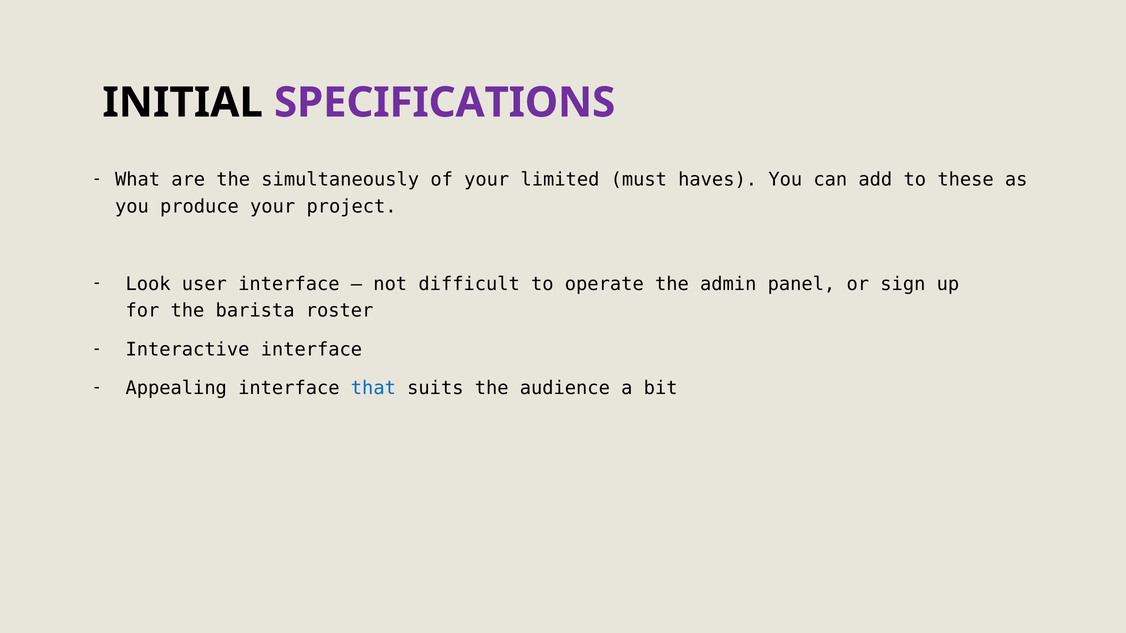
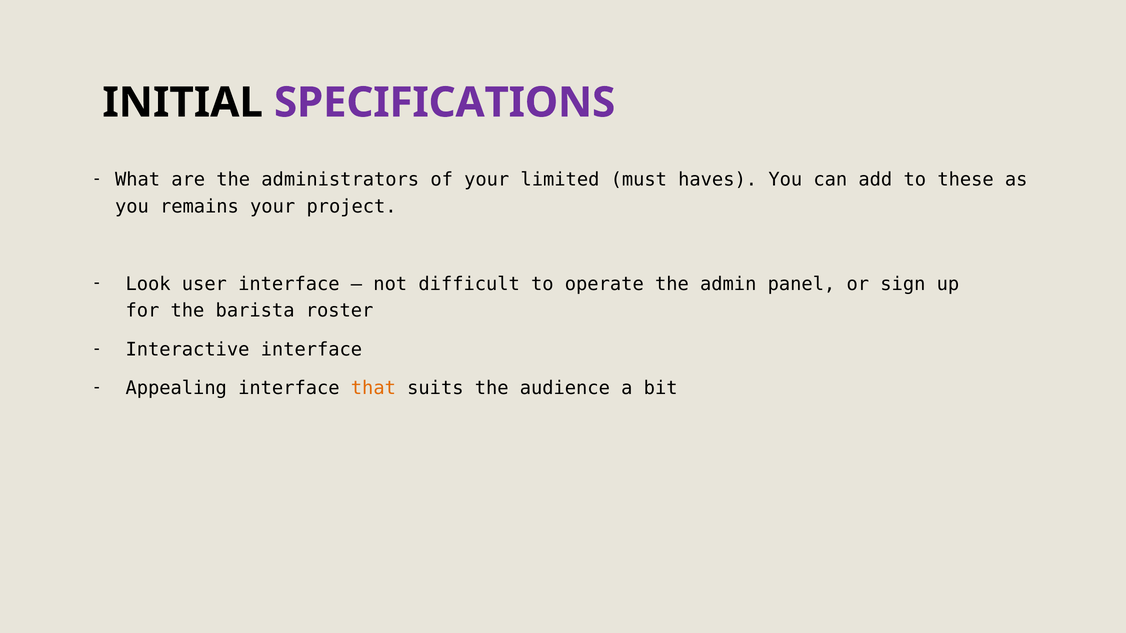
simultaneously: simultaneously -> administrators (340, 180)
produce: produce -> remains (199, 207)
that colour: blue -> orange (373, 388)
